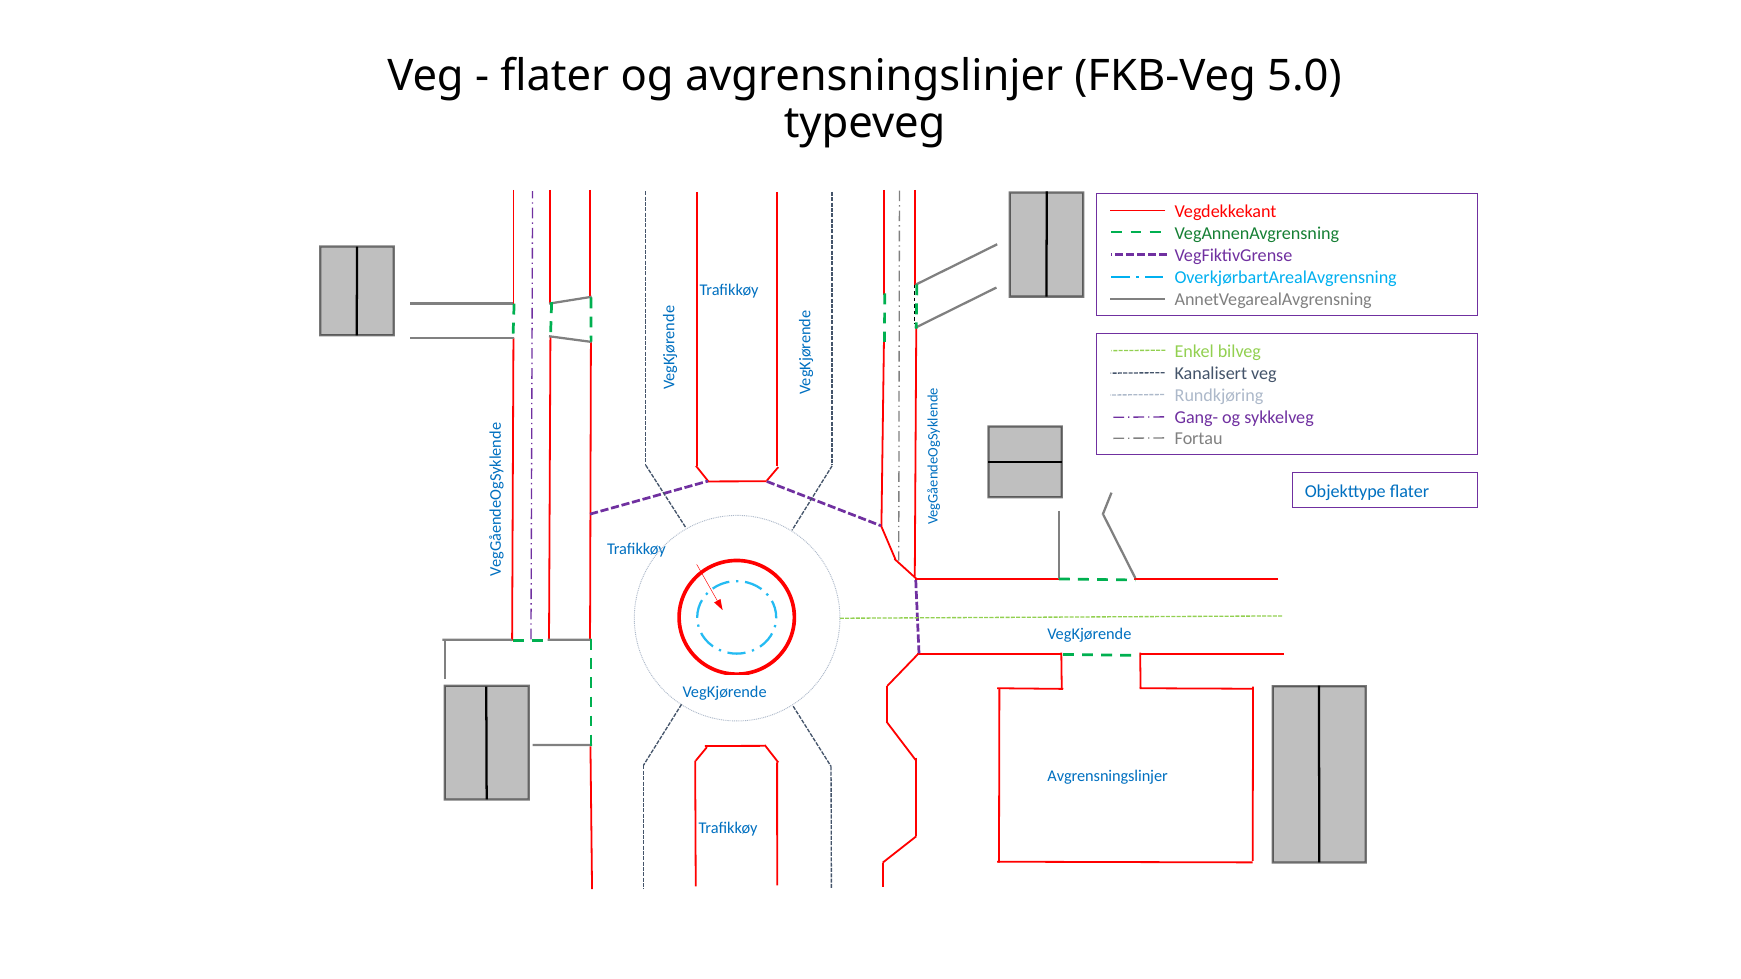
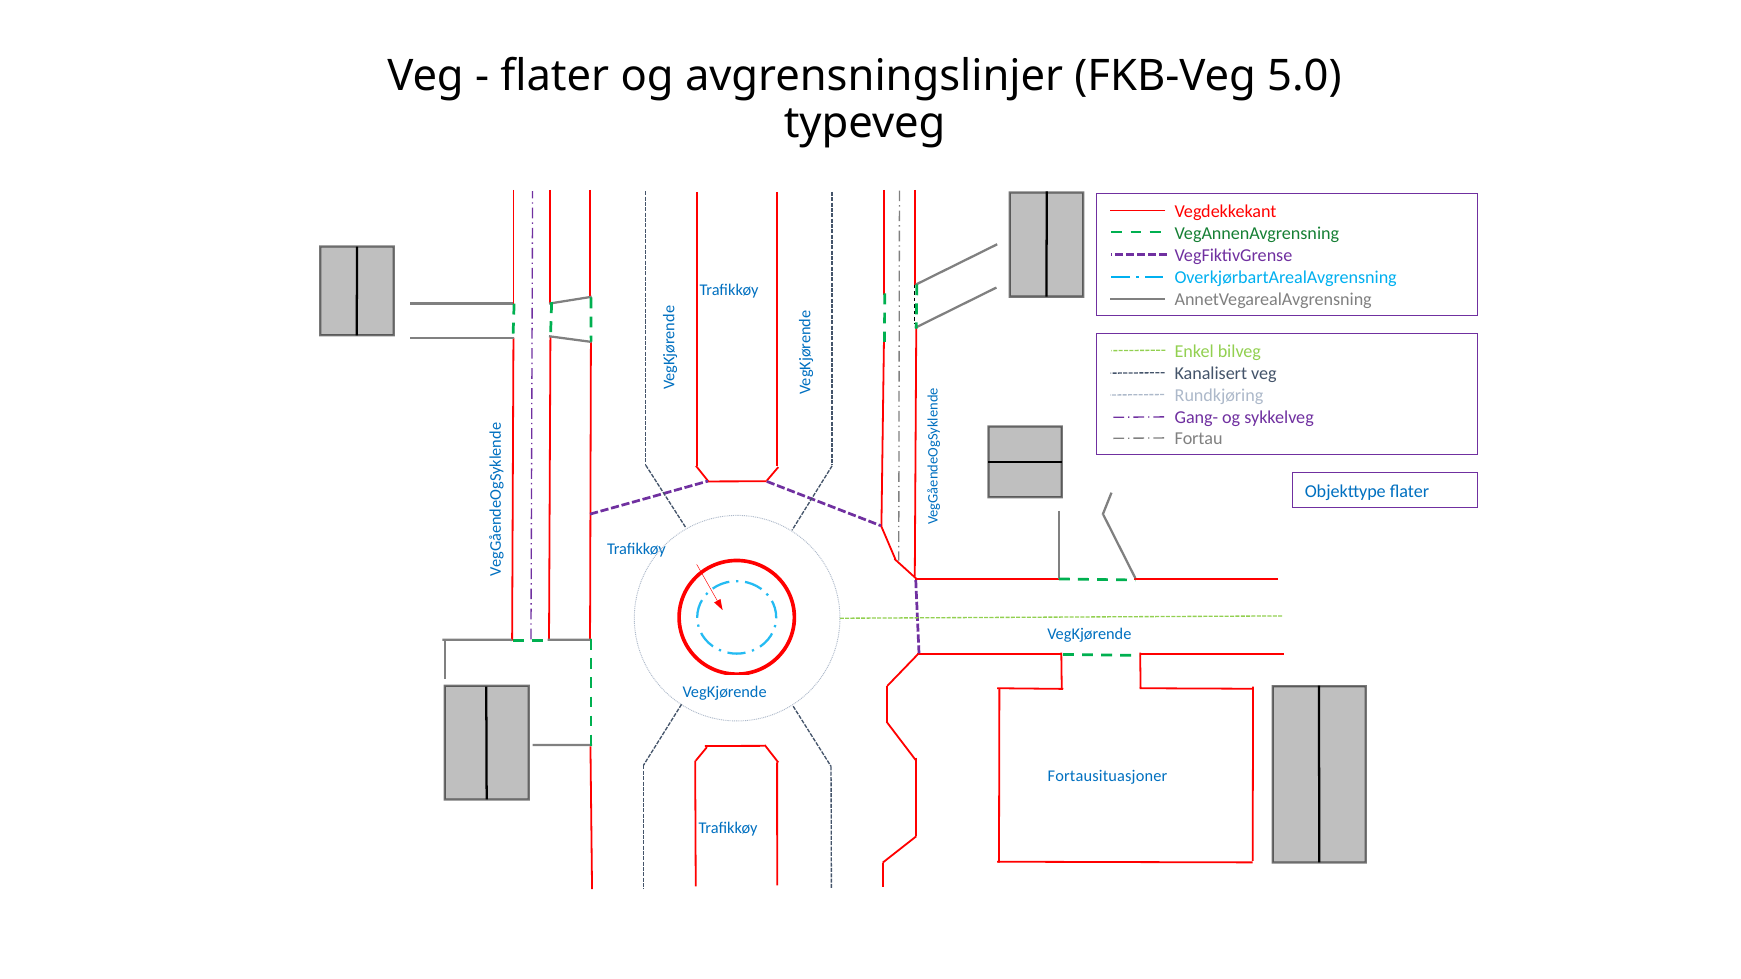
Avgrensningslinjer: Avgrensningslinjer -> Fortausituasjoner (1107, 776)
